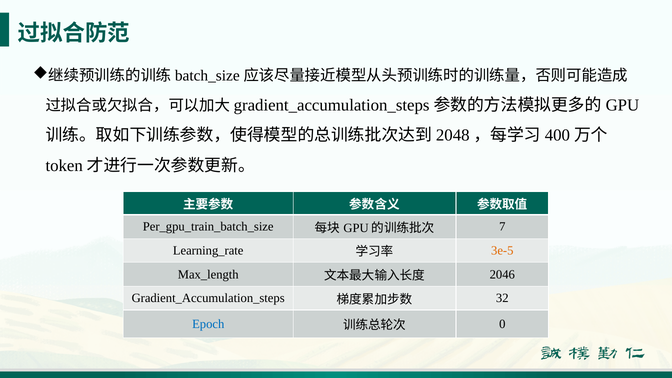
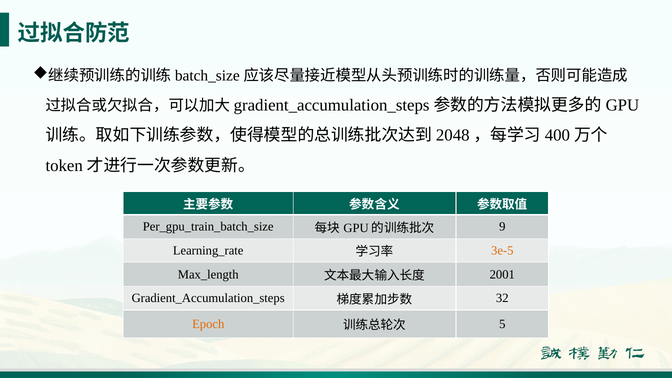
7: 7 -> 9 (502, 227)
2046: 2046 -> 2001 (502, 274)
Epoch colour: blue -> orange (208, 324)
0: 0 -> 5 (502, 324)
